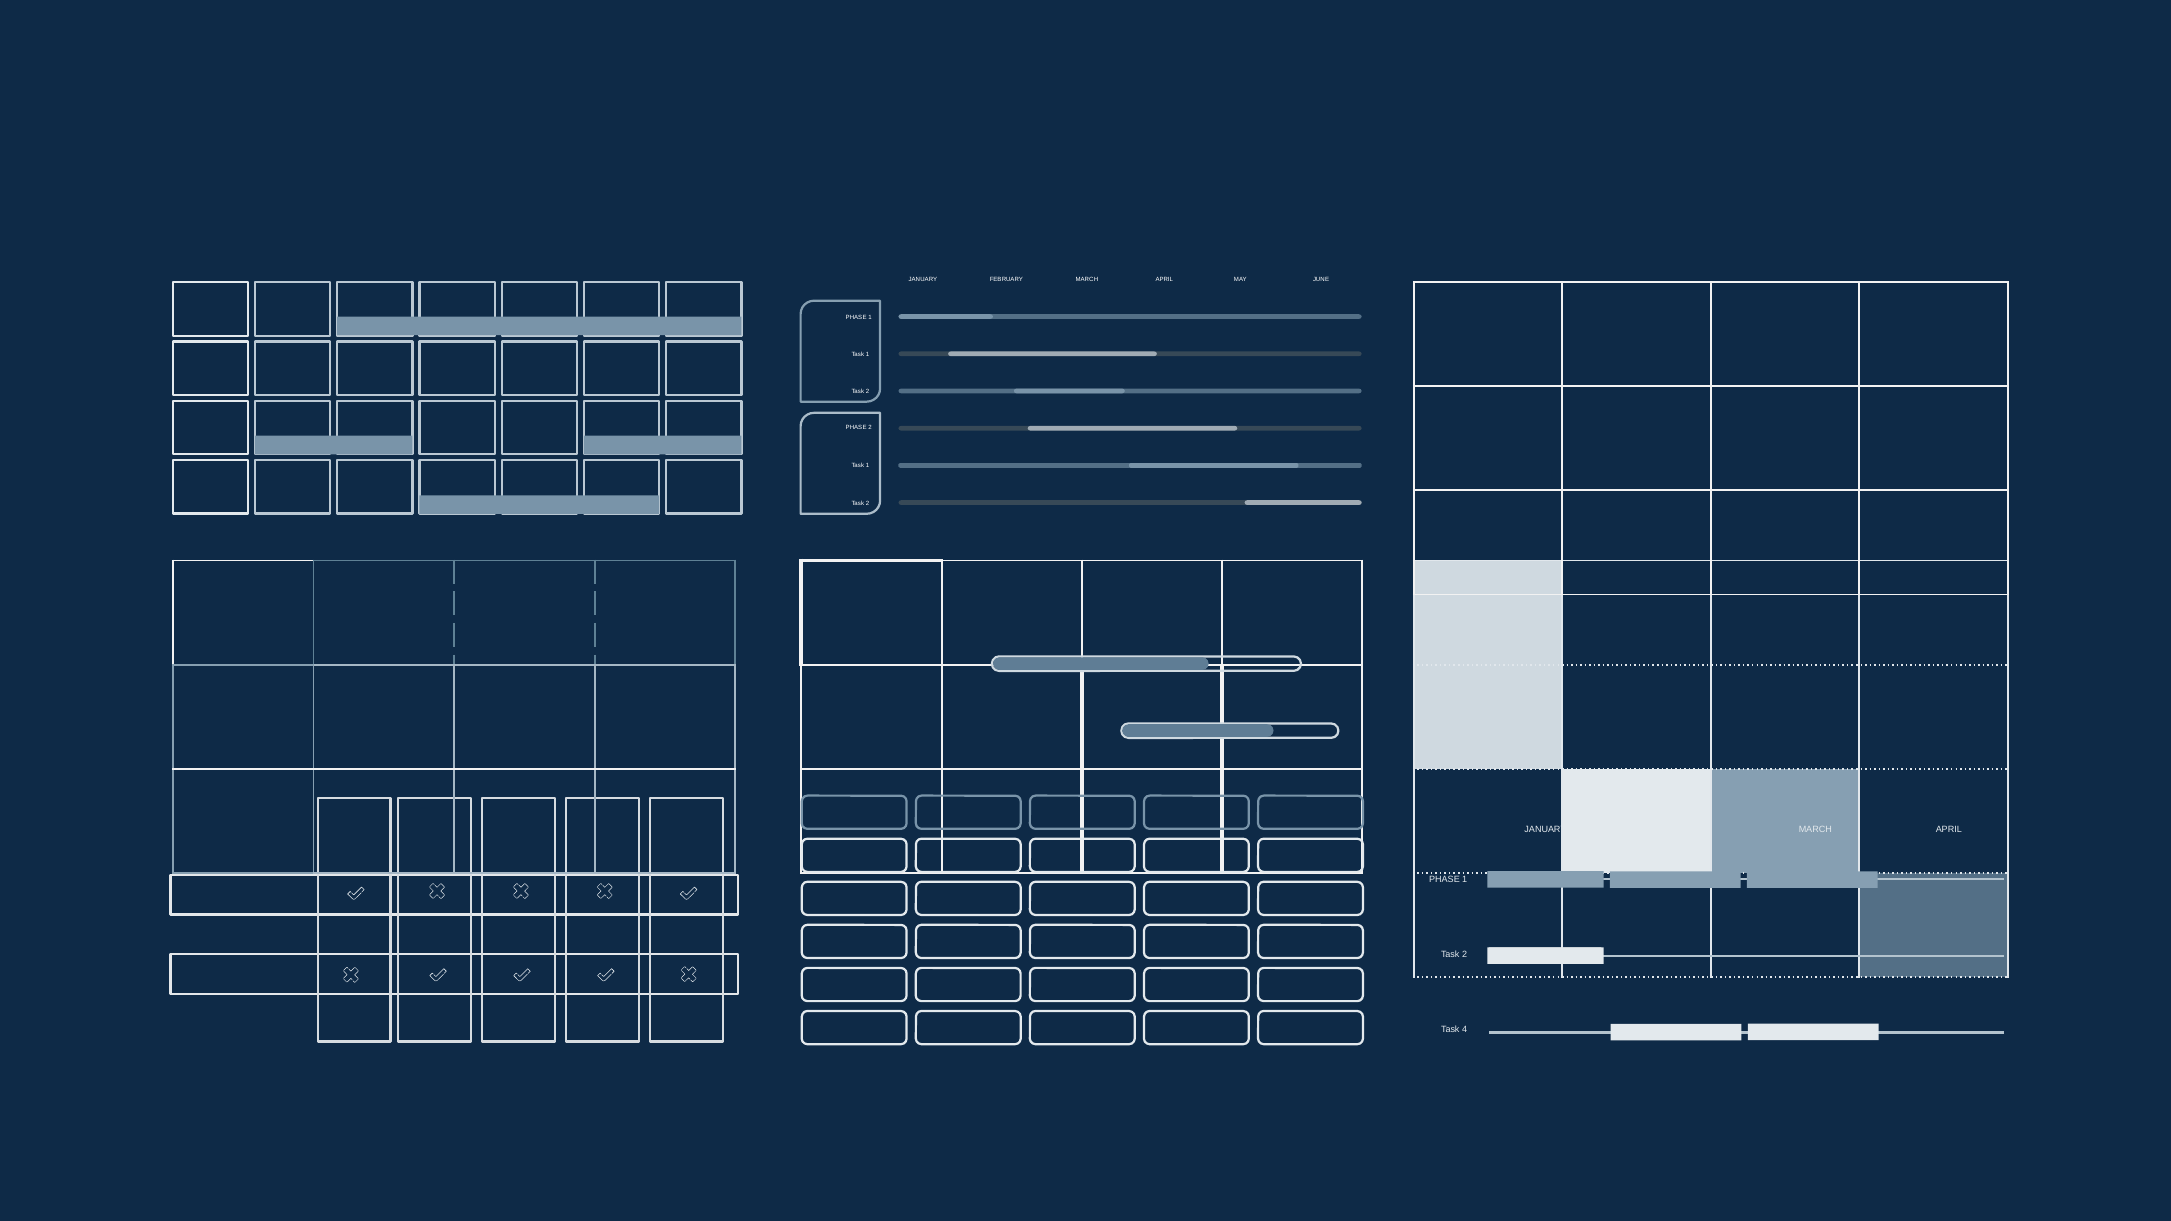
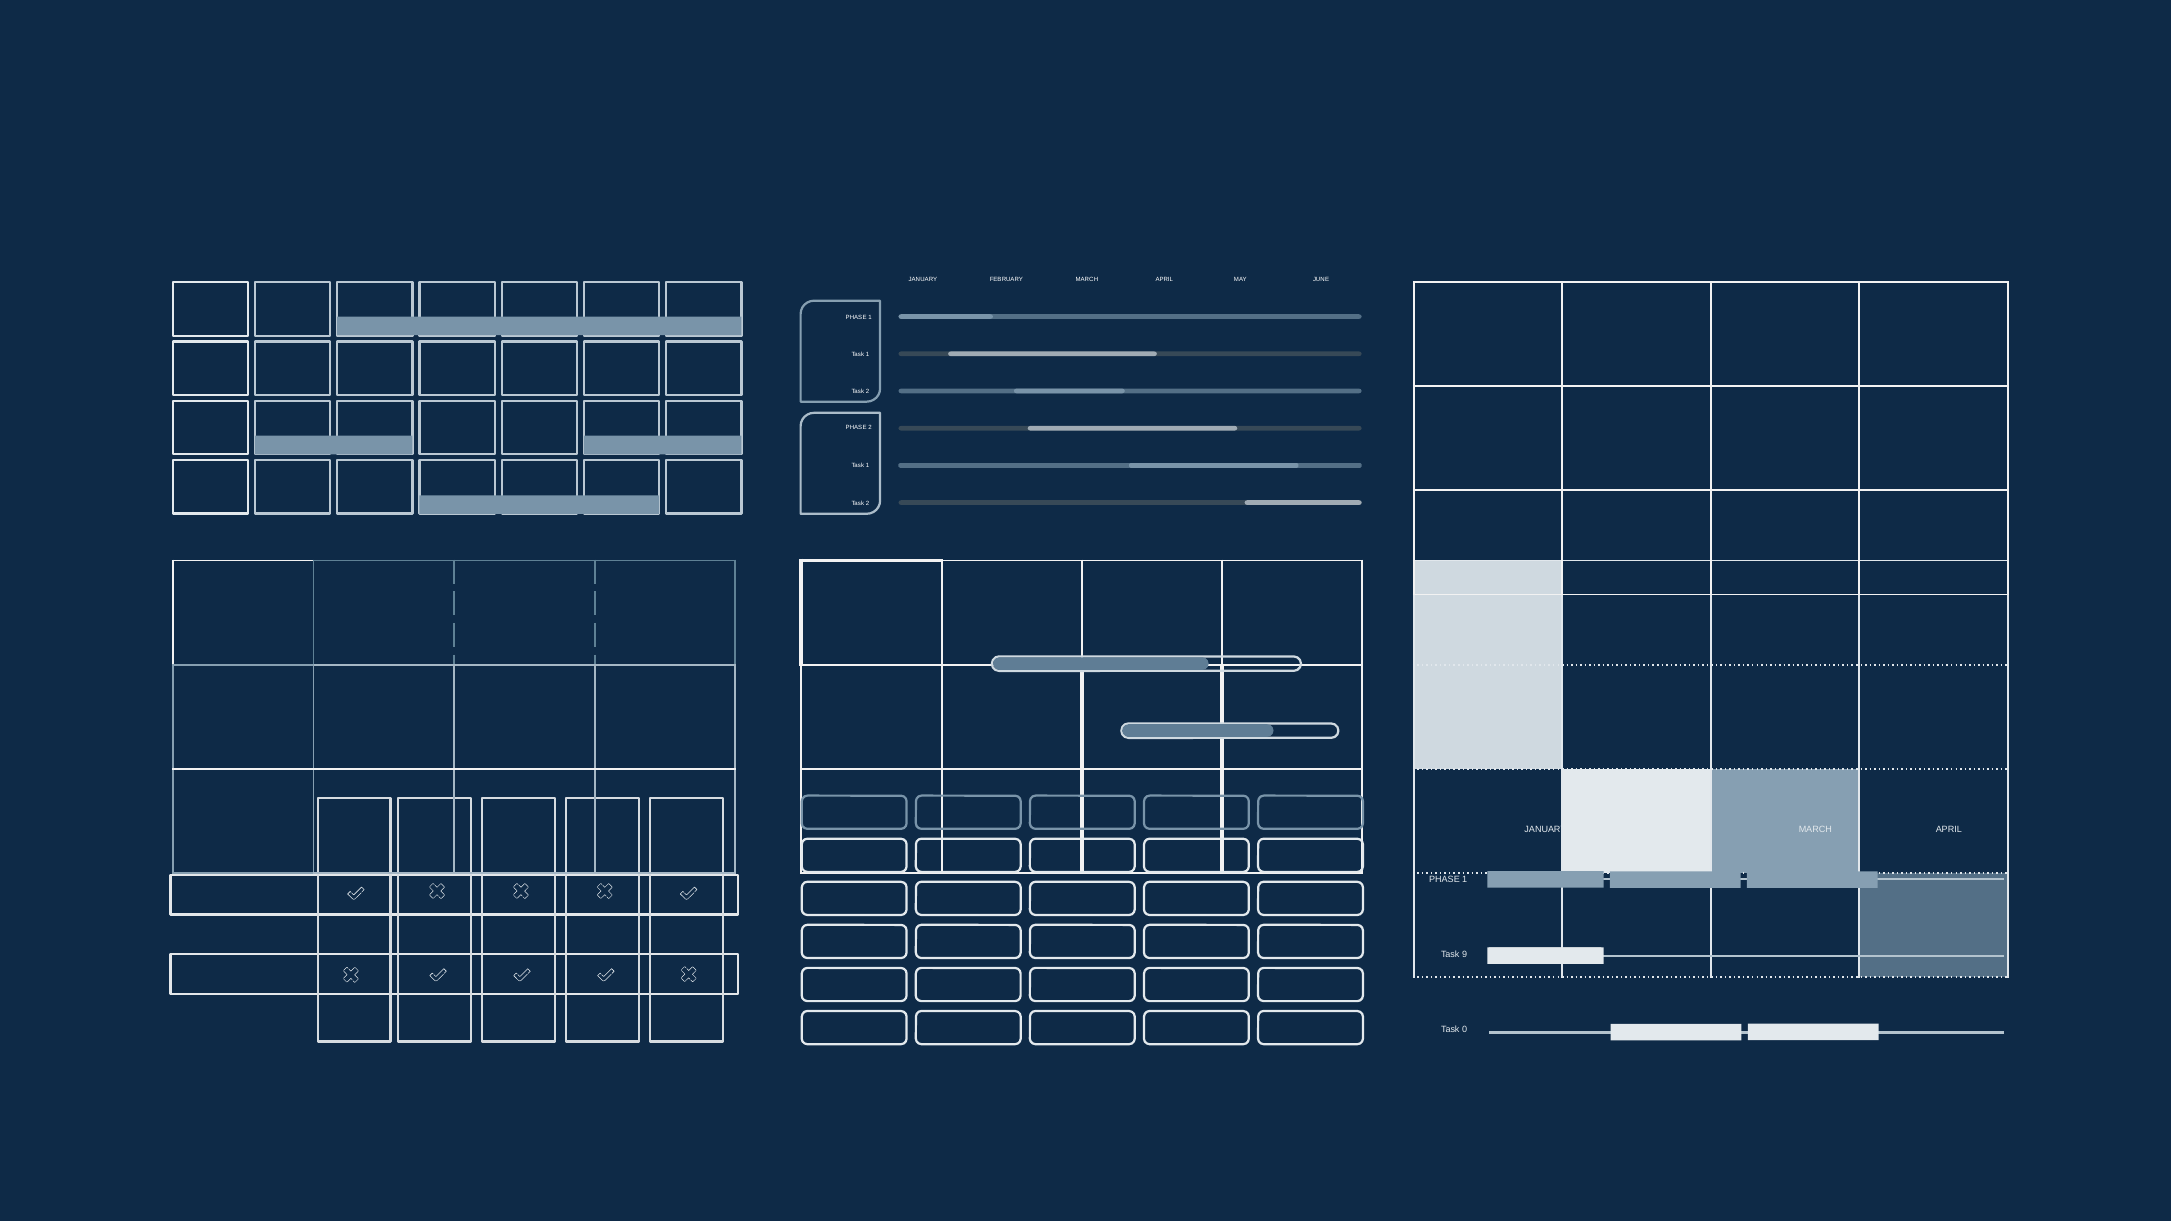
2: 2 -> 9 (1465, 955)
4: 4 -> 0 (1465, 1030)
